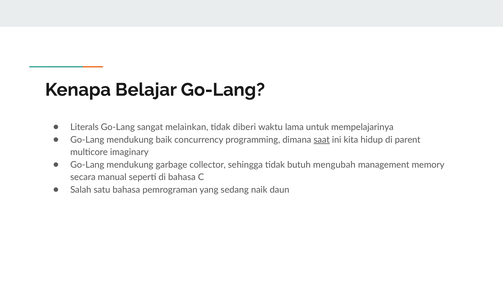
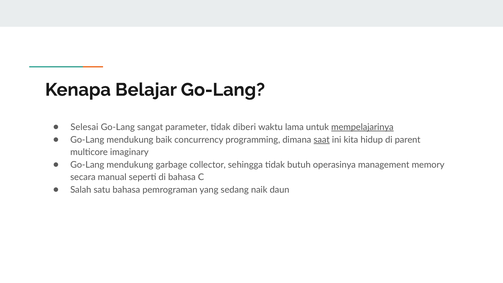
Literals: Literals -> Selesai (84, 127)
melainkan: melainkan -> parameter (187, 127)
mempelajarinya underline: none -> present (362, 127)
mengubah: mengubah -> operasinya (334, 165)
